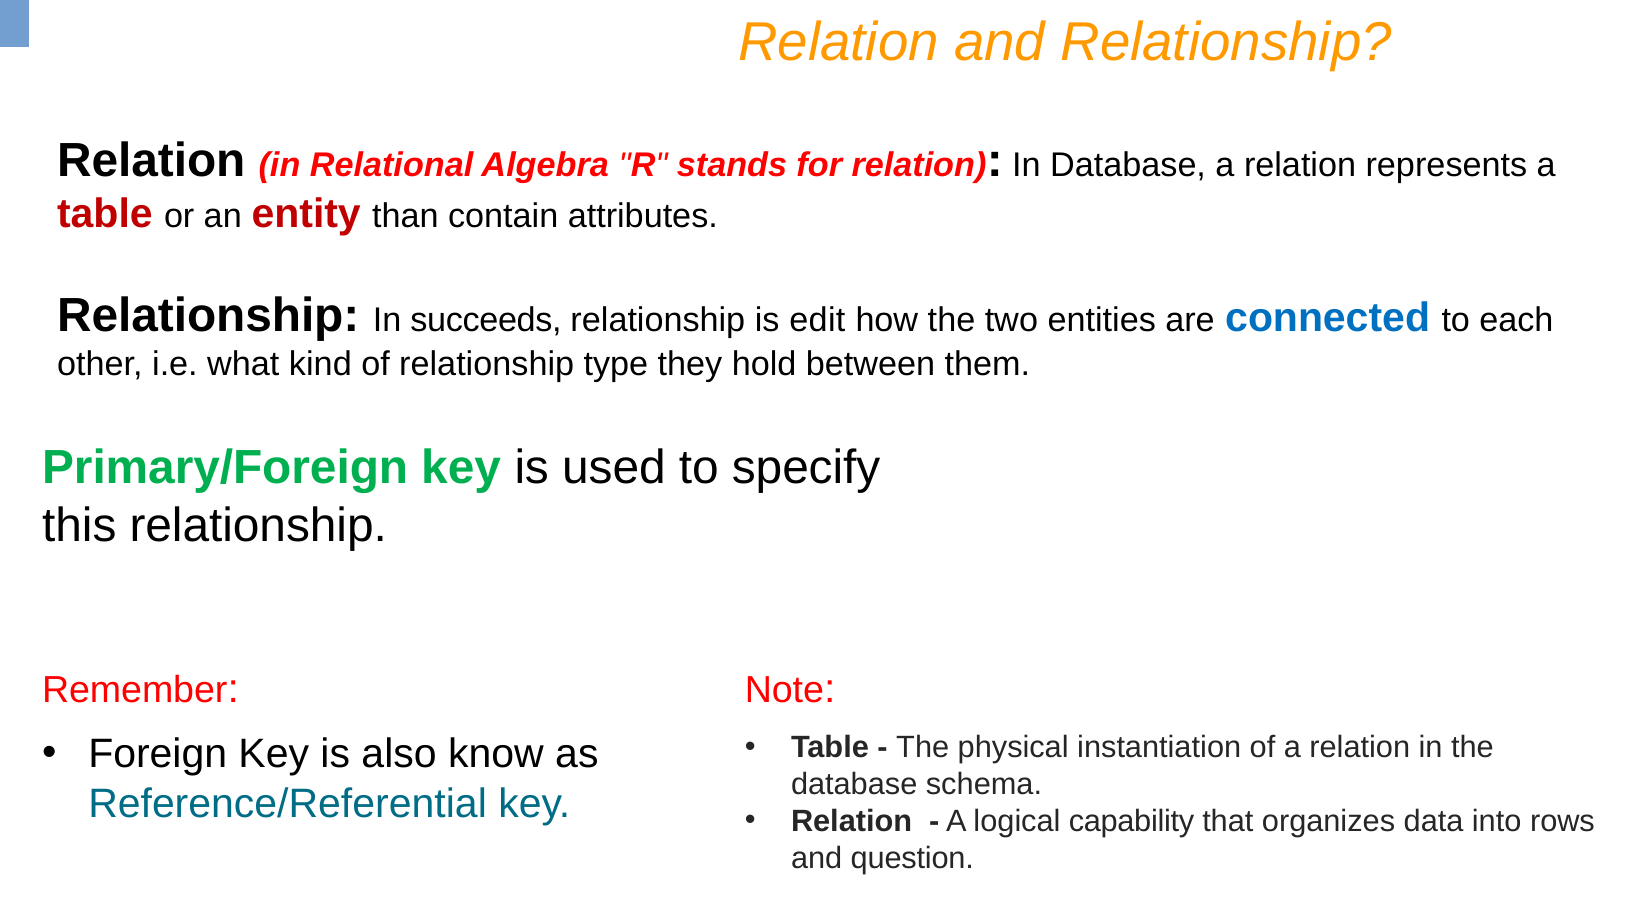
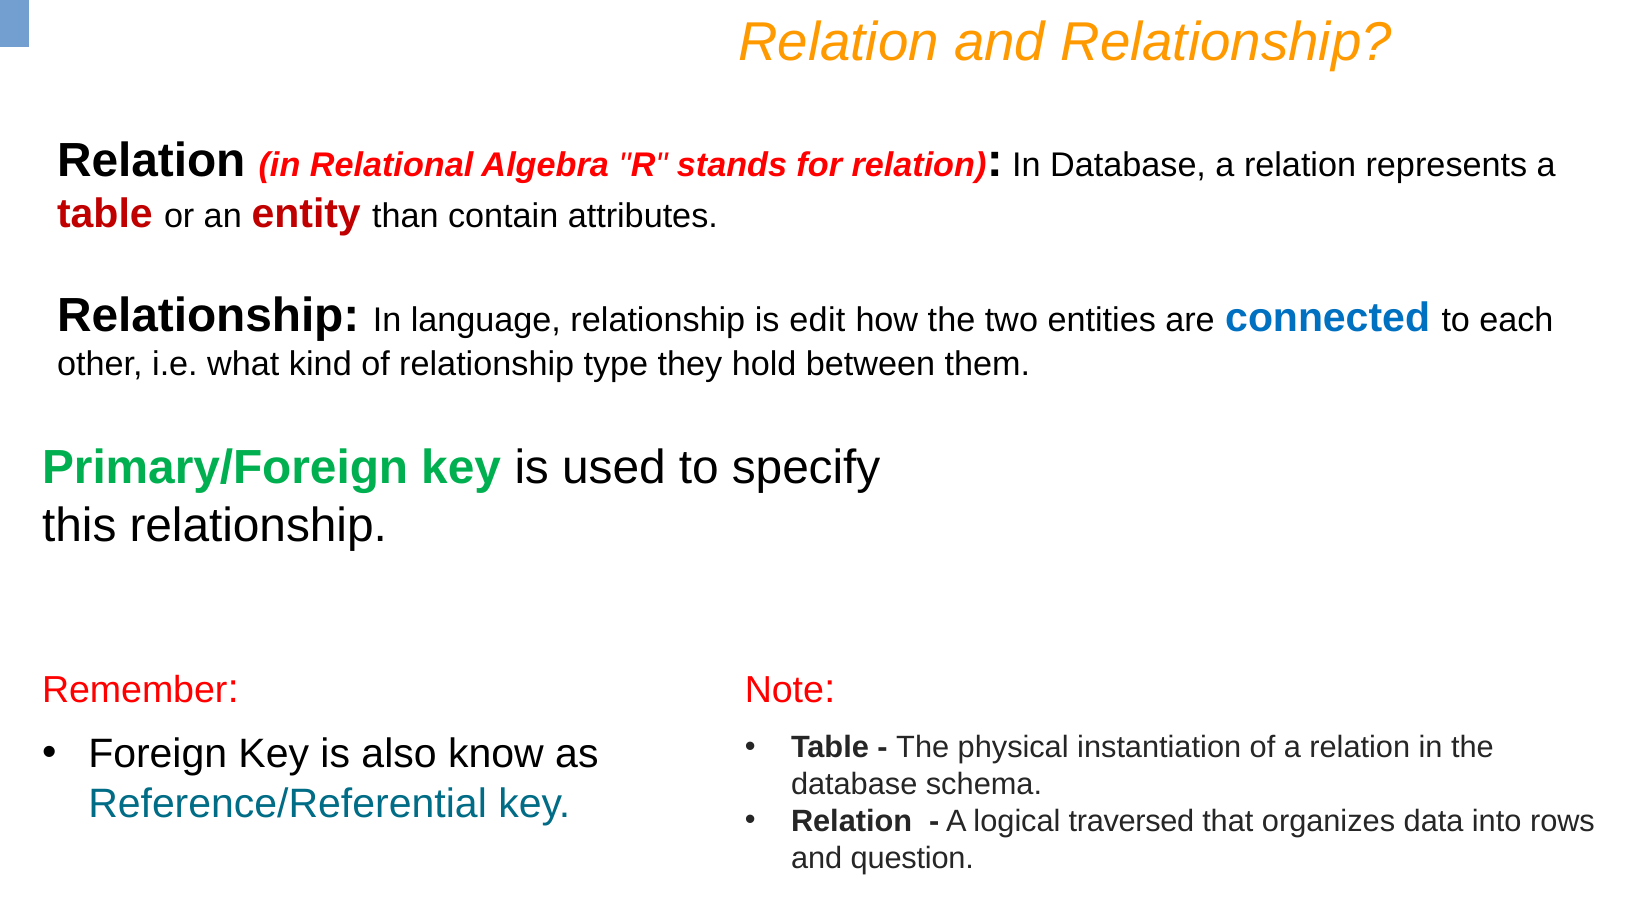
succeeds: succeeds -> language (486, 320)
capability: capability -> traversed (1131, 821)
